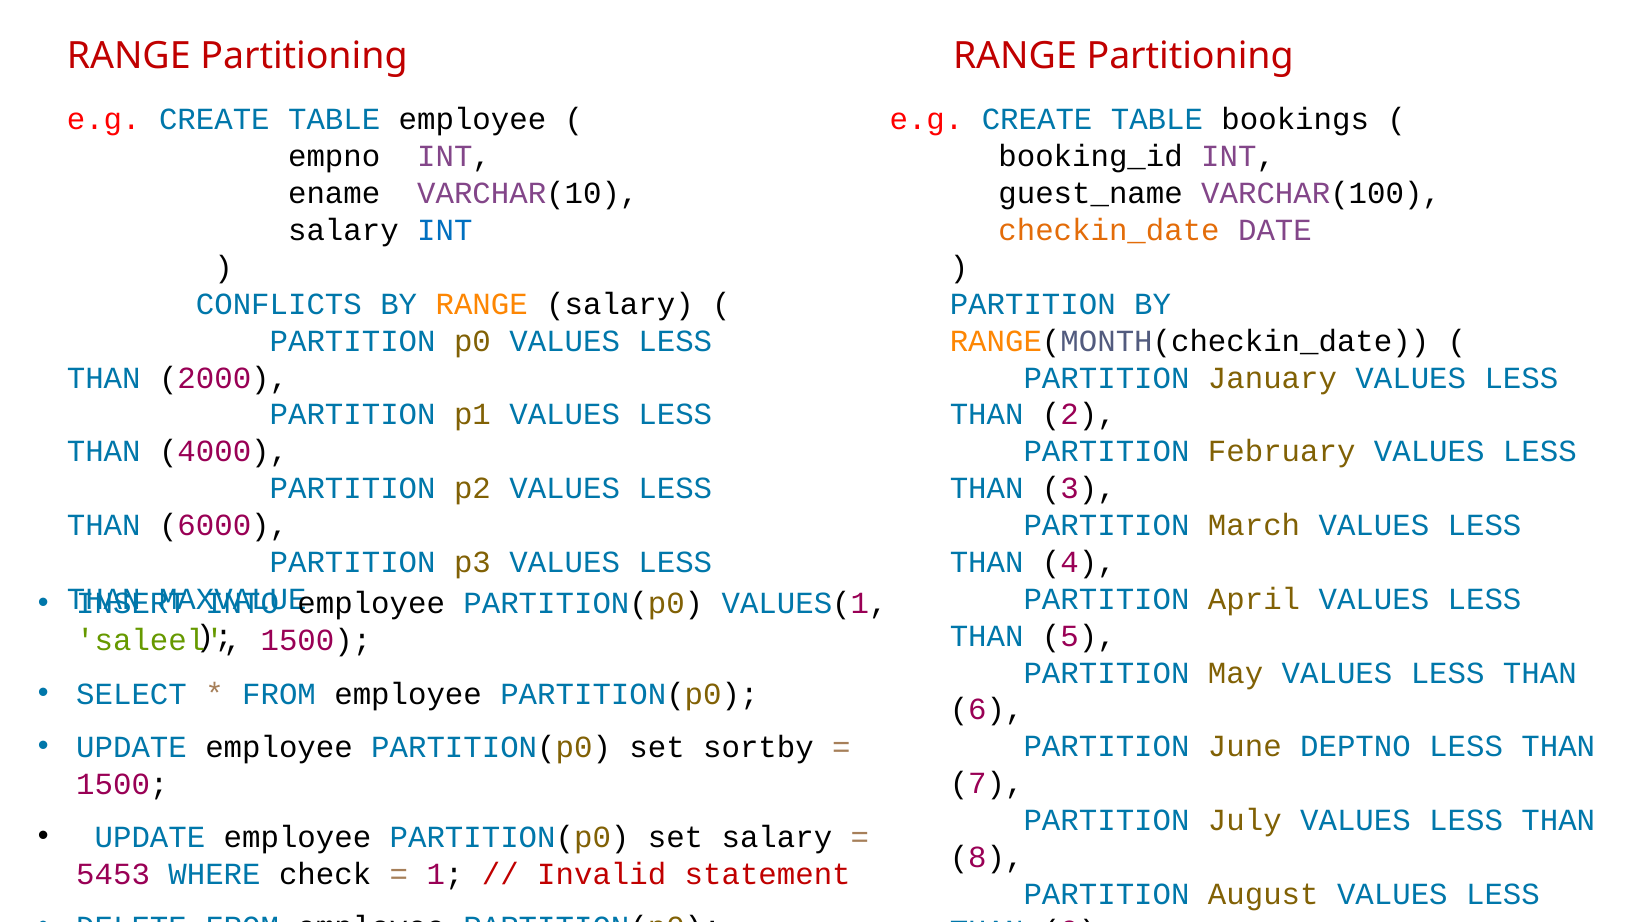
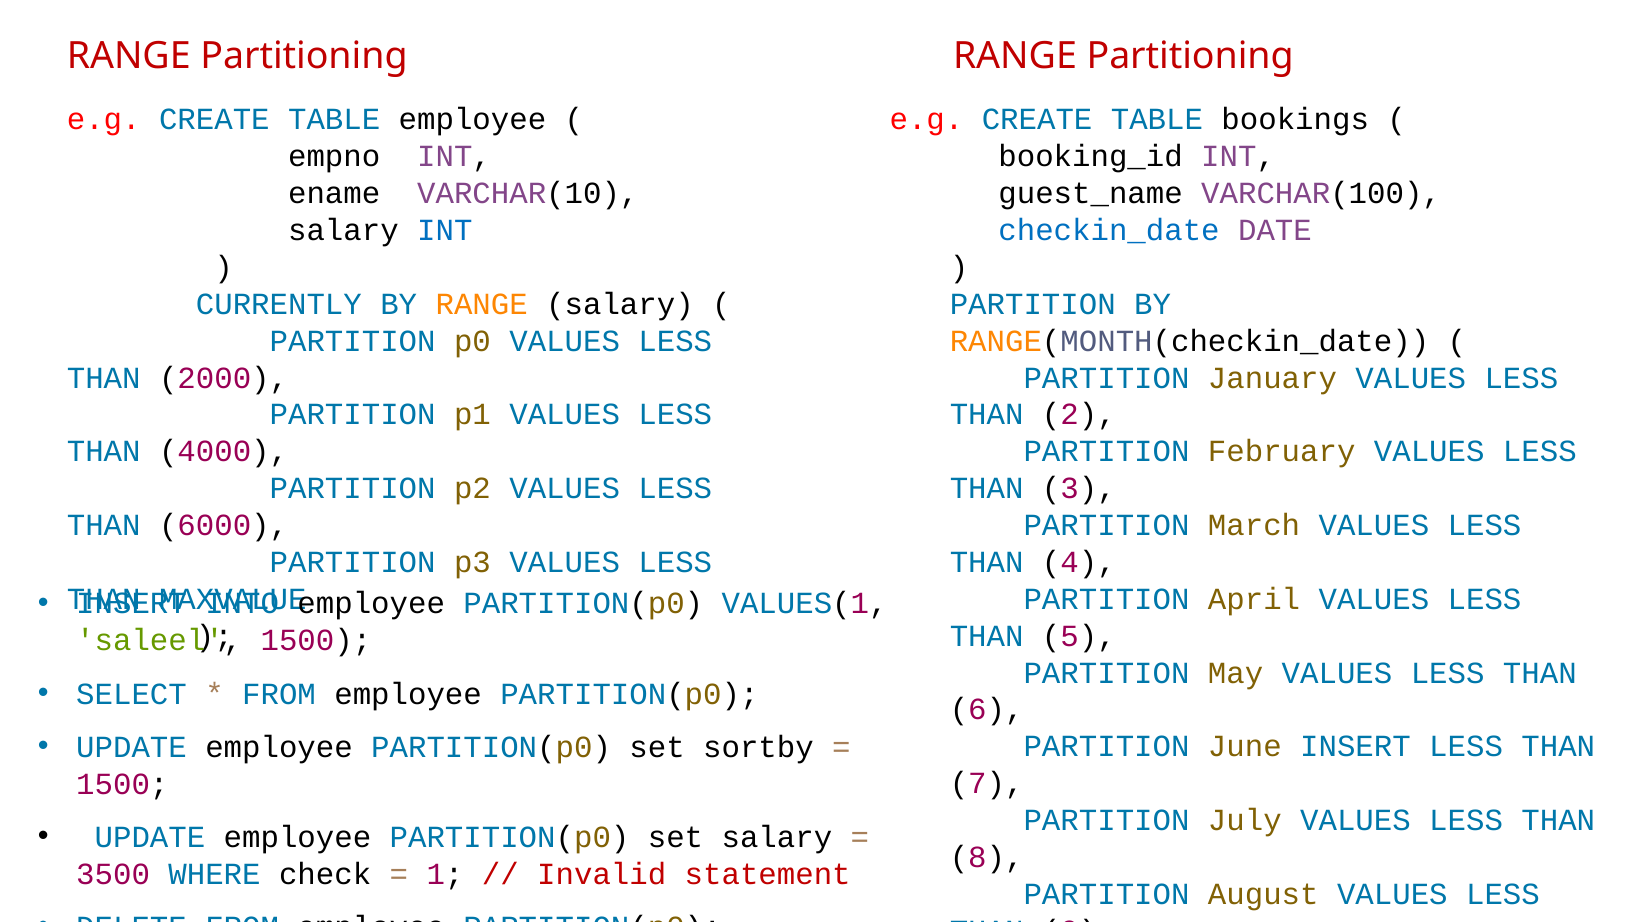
checkin_date colour: orange -> blue (1109, 230)
CONFLICTS: CONFLICTS -> CURRENTLY (279, 304)
June DEPTNO: DEPTNO -> INSERT (1355, 747)
5453: 5453 -> 3500 (113, 874)
